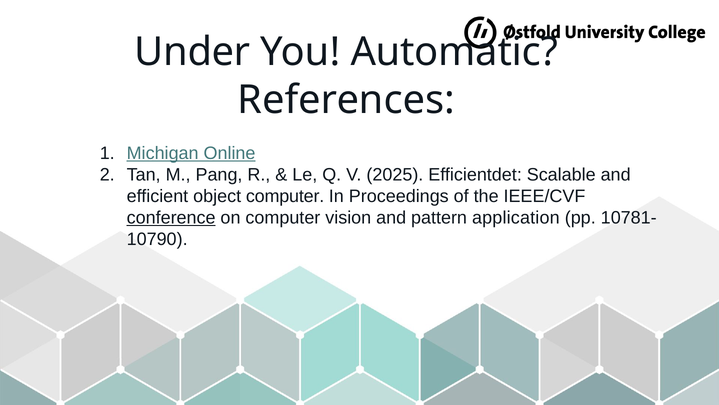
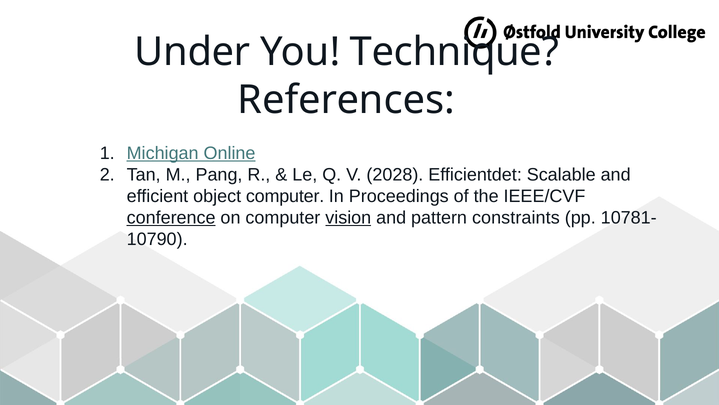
Automatic: Automatic -> Technique (454, 52)
2025: 2025 -> 2028 (395, 174)
vision underline: none -> present (348, 218)
application: application -> constraints (516, 218)
